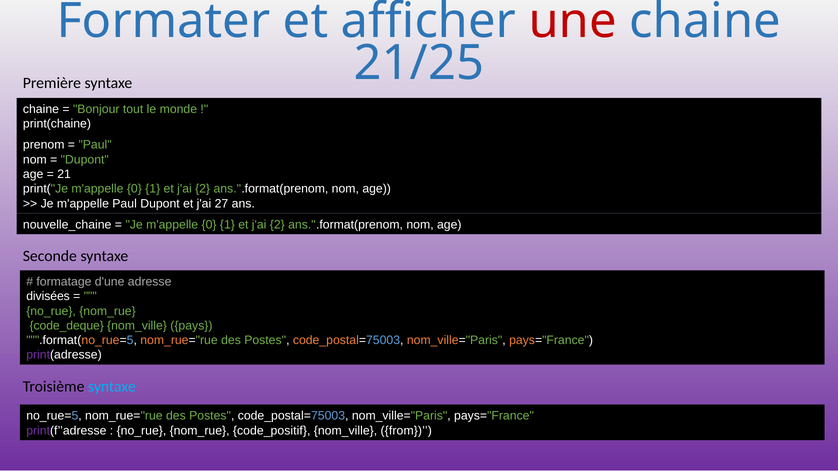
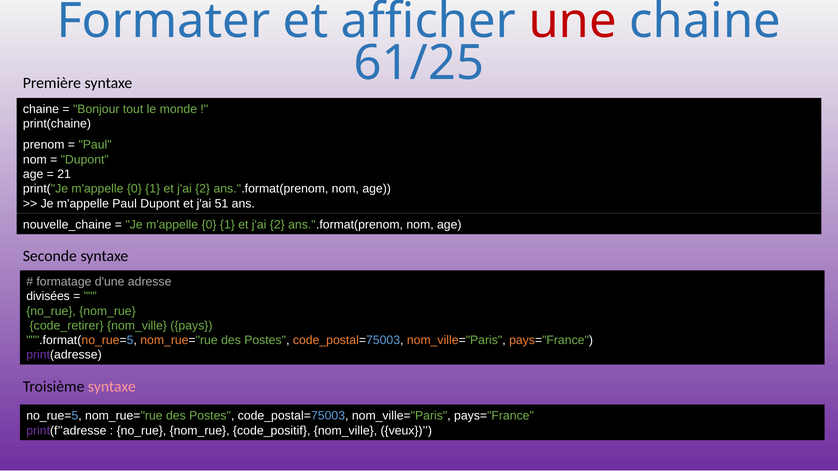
21/25: 21/25 -> 61/25 (419, 63)
j'ai 27: 27 -> 51 (221, 204)
code_deque: code_deque -> code_retirer (67, 326)
syntaxe colour: light blue -> pink (112, 387)
from: from -> veux (406, 431)
